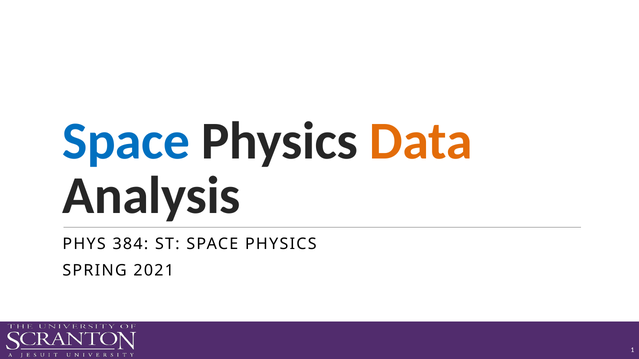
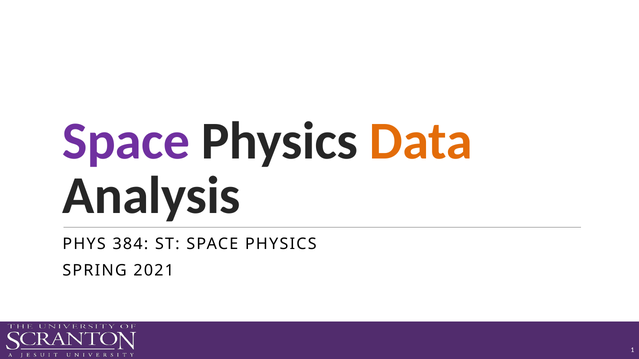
Space colour: blue -> purple (126, 142)
